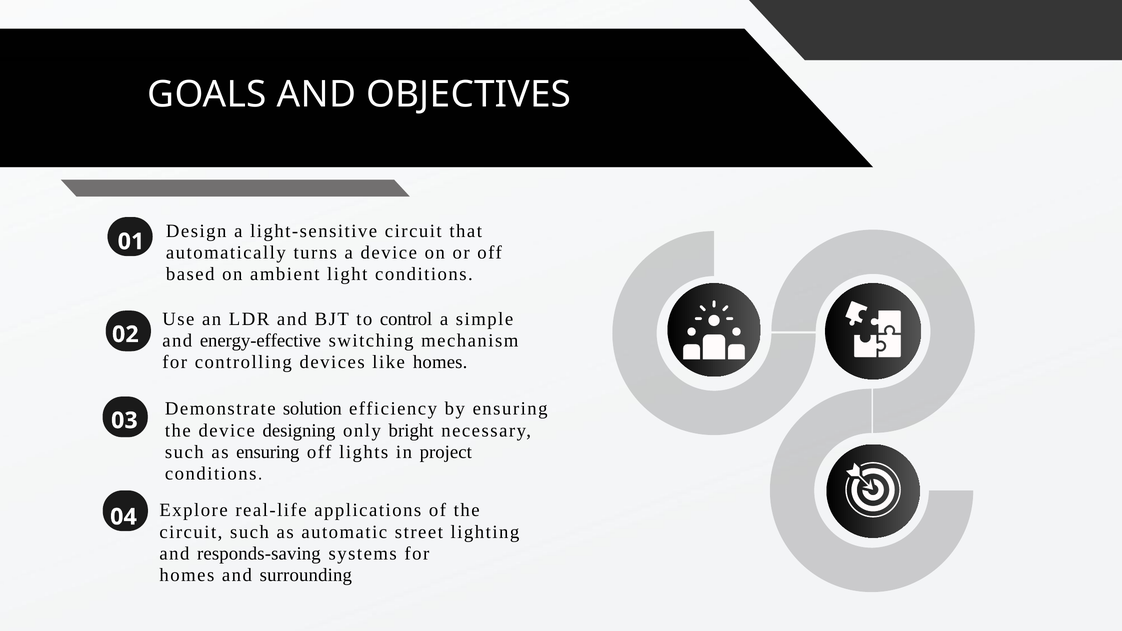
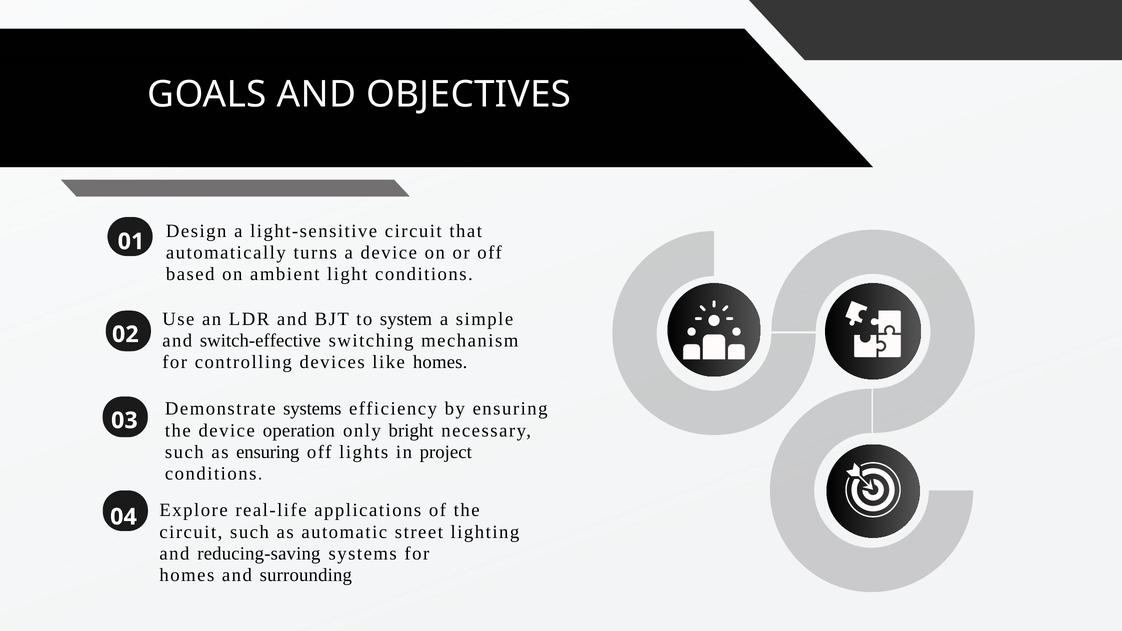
control: control -> system (406, 319)
energy-effective: energy-effective -> switch-effective (260, 341)
Demonstrate solution: solution -> systems (312, 409)
designing: designing -> operation (299, 431)
responds-saving: responds-saving -> reducing-saving (259, 554)
